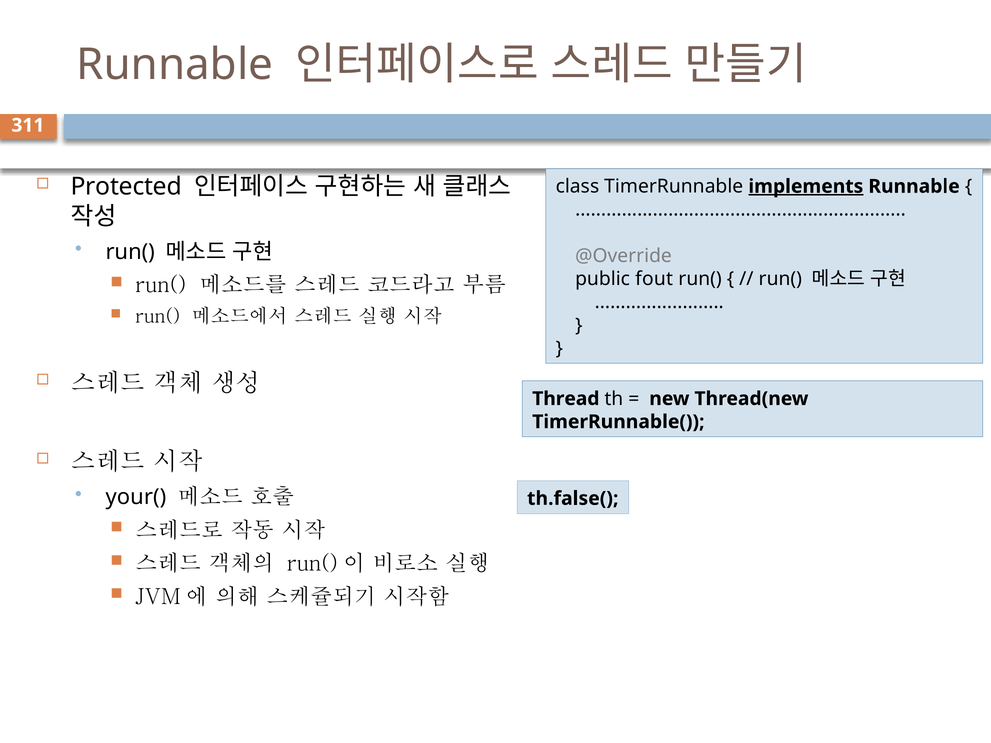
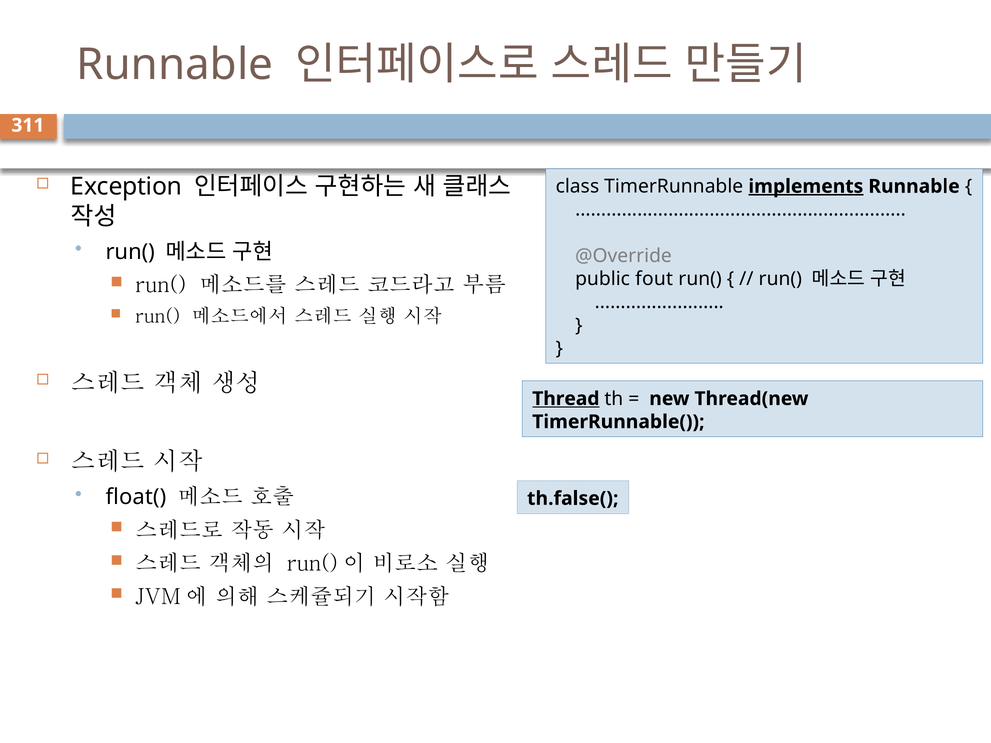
Protected: Protected -> Exception (126, 187)
Thread underline: none -> present (566, 399)
your(: your( -> float( (136, 497)
